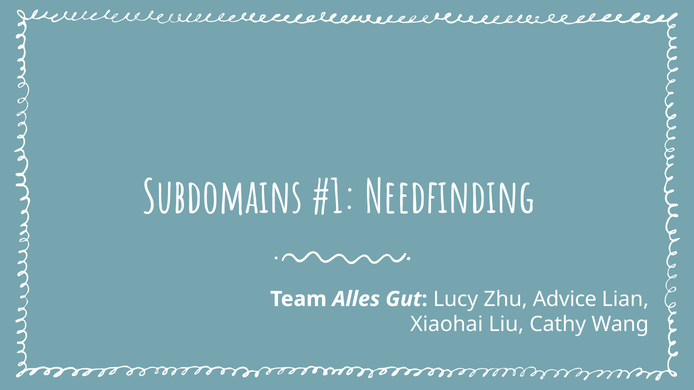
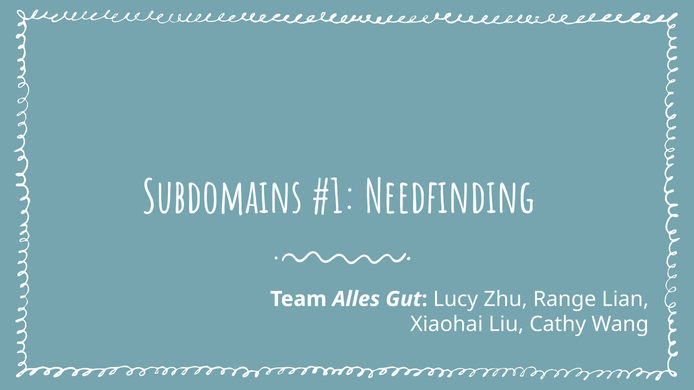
Advice: Advice -> Range (565, 299)
